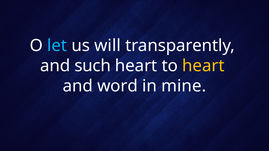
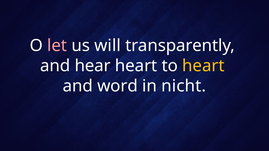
let colour: light blue -> pink (57, 46)
such: such -> hear (93, 66)
mine: mine -> nicht (184, 86)
